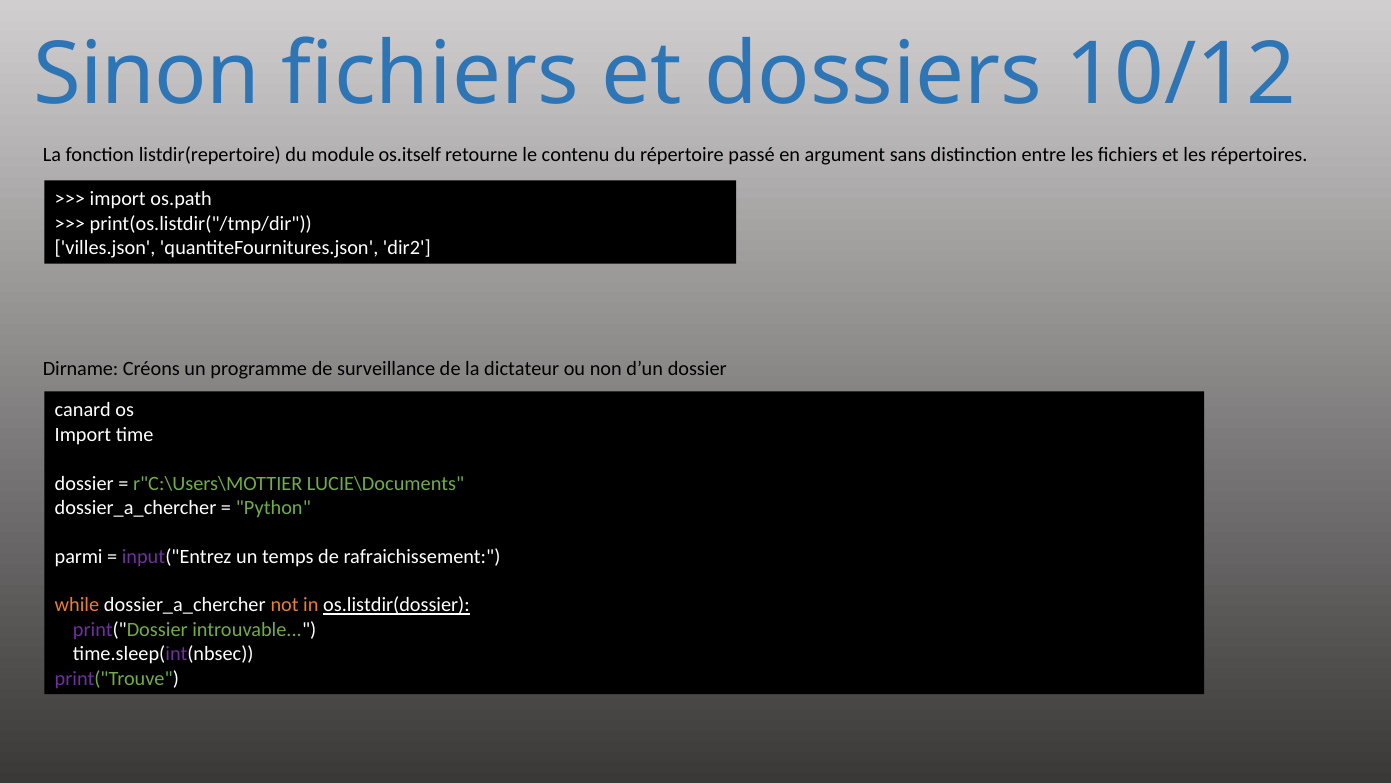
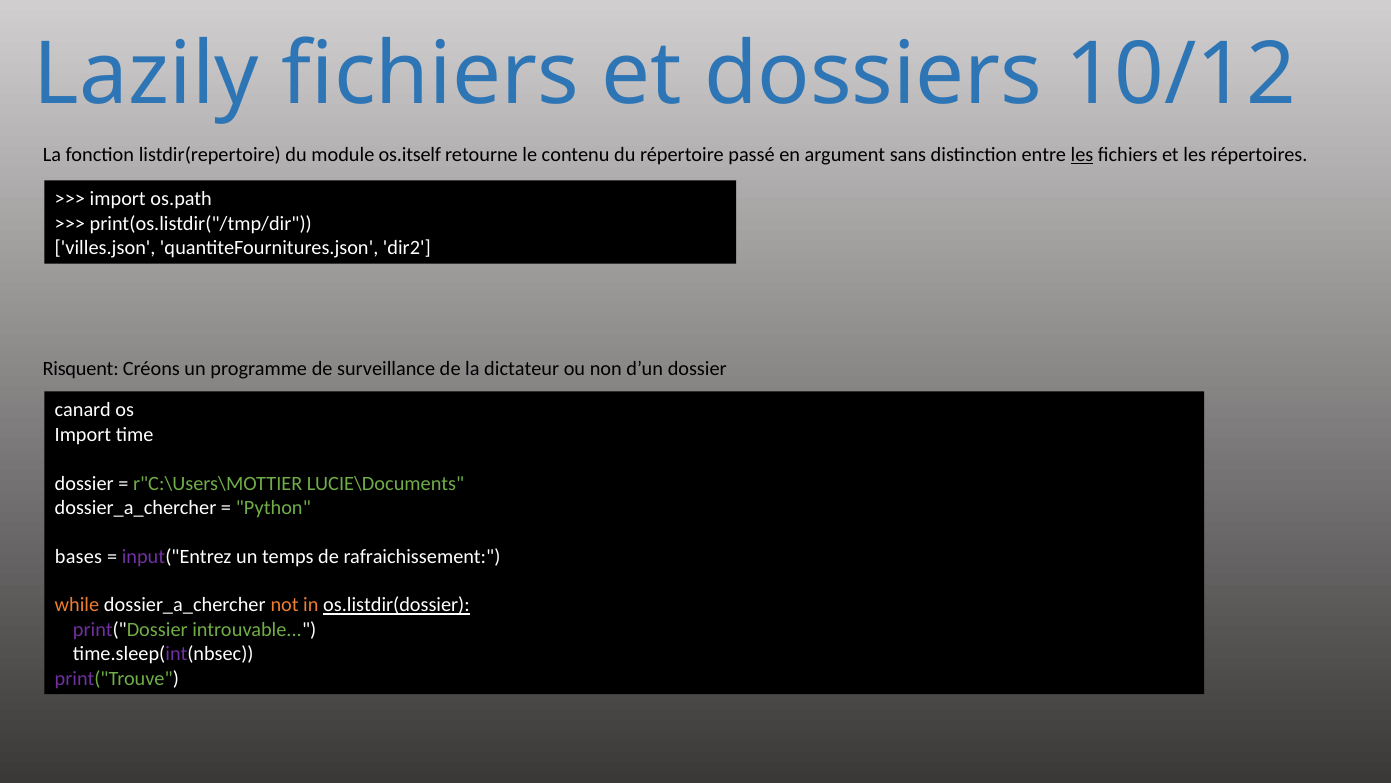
Sinon: Sinon -> Lazily (146, 75)
les underline: none -> present (1082, 154)
Dirname: Dirname -> Risquent (81, 369)
parmi: parmi -> bases (79, 556)
